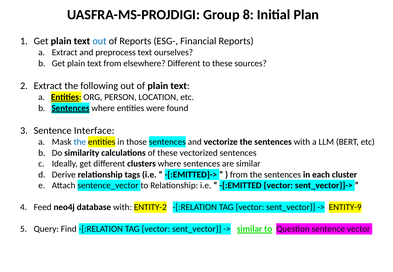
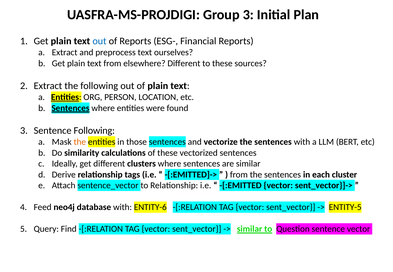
Group 8: 8 -> 3 (248, 15)
Sentence Interface: Interface -> Following (94, 131)
the colour: blue -> orange (80, 142)
ENTITY-2: ENTITY-2 -> ENTITY-6 (150, 207)
ENTITY-9: ENTITY-9 -> ENTITY-5 (345, 207)
